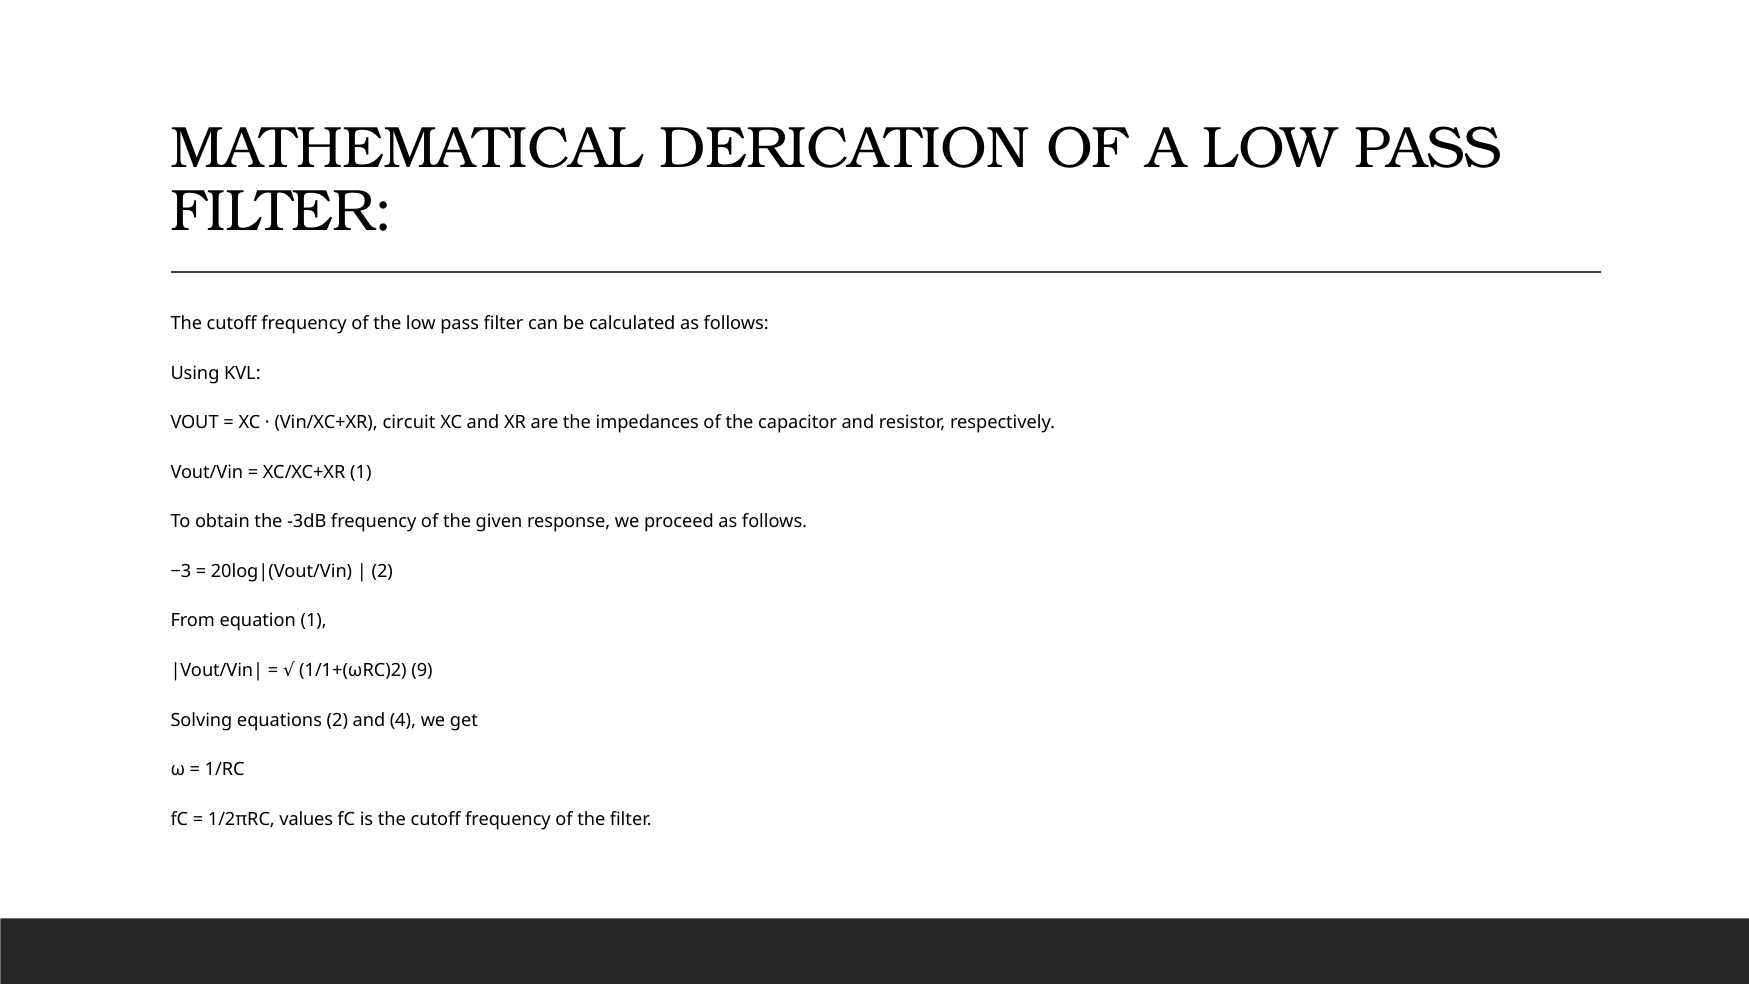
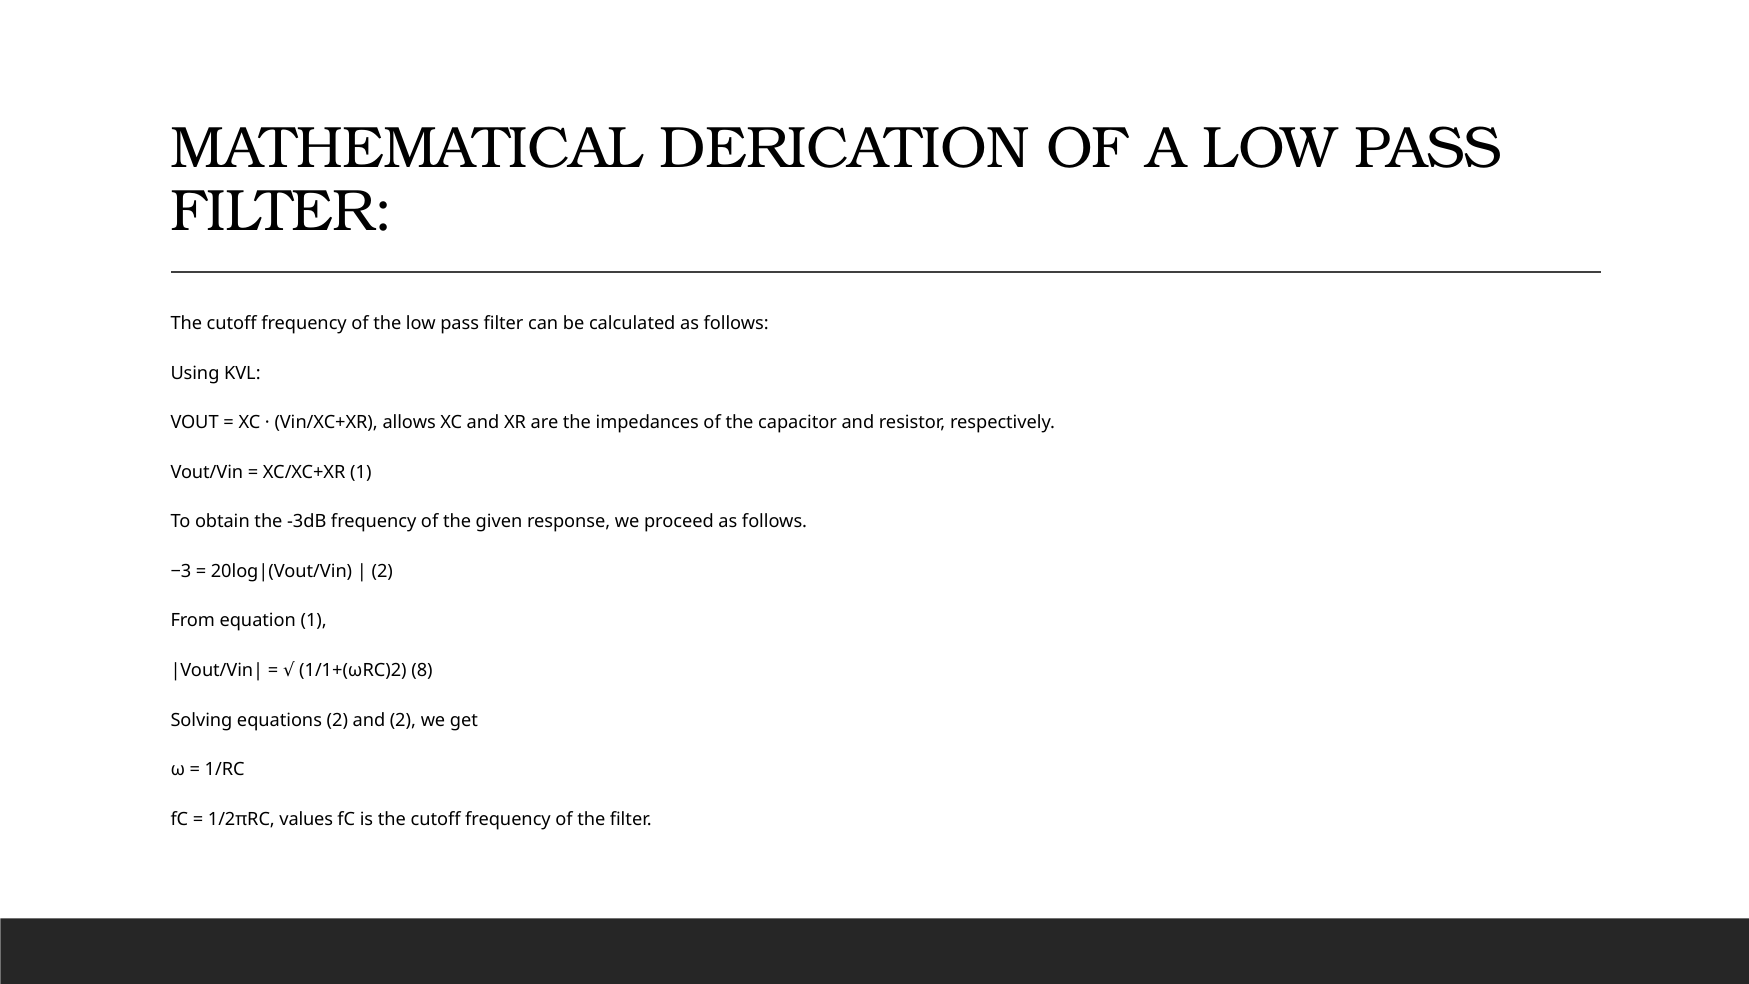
circuit: circuit -> allows (409, 423)
9: 9 -> 8 (422, 670)
and 4: 4 -> 2 (403, 720)
